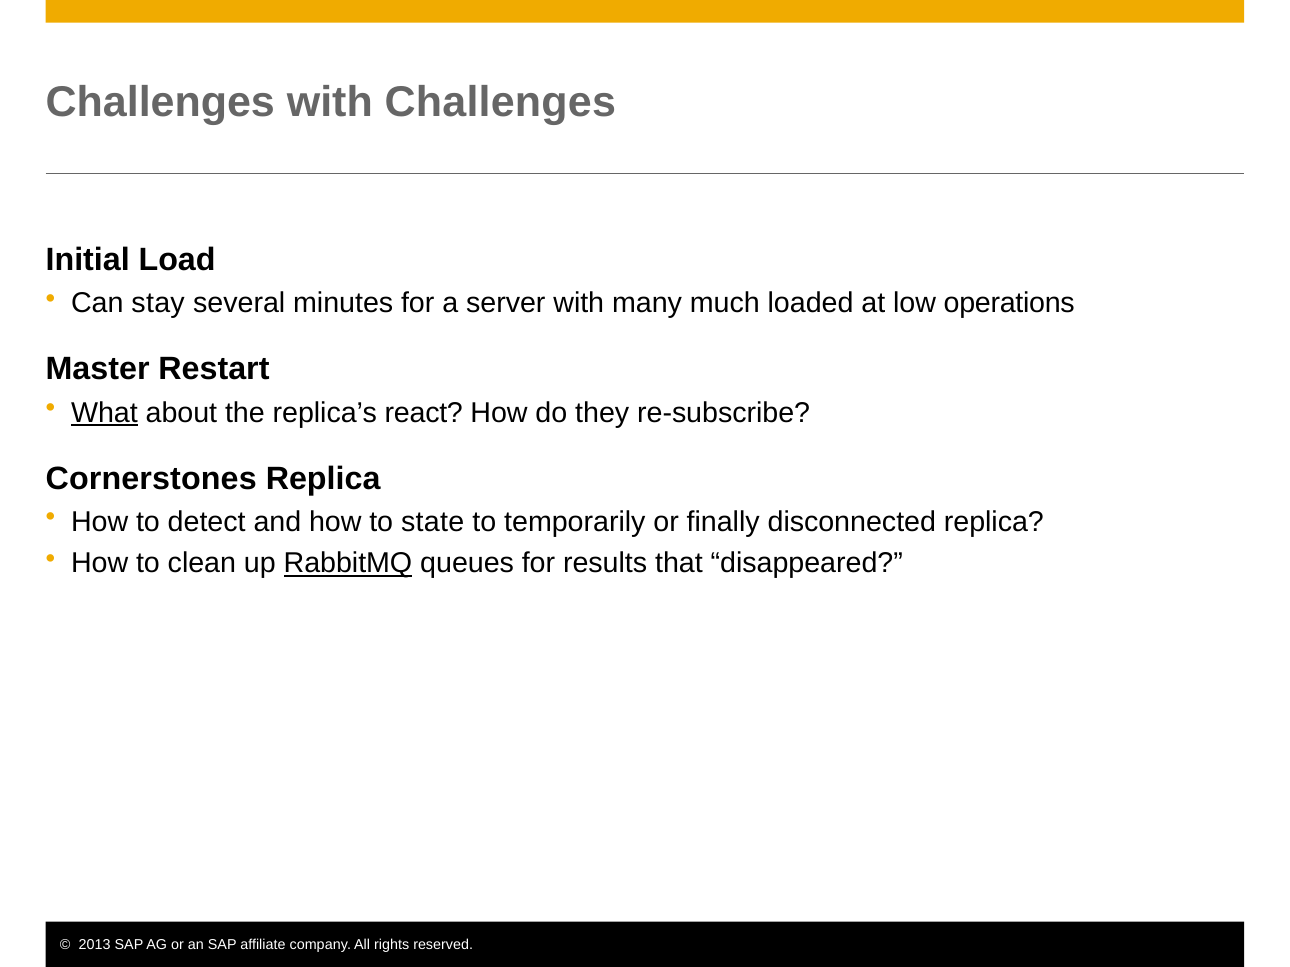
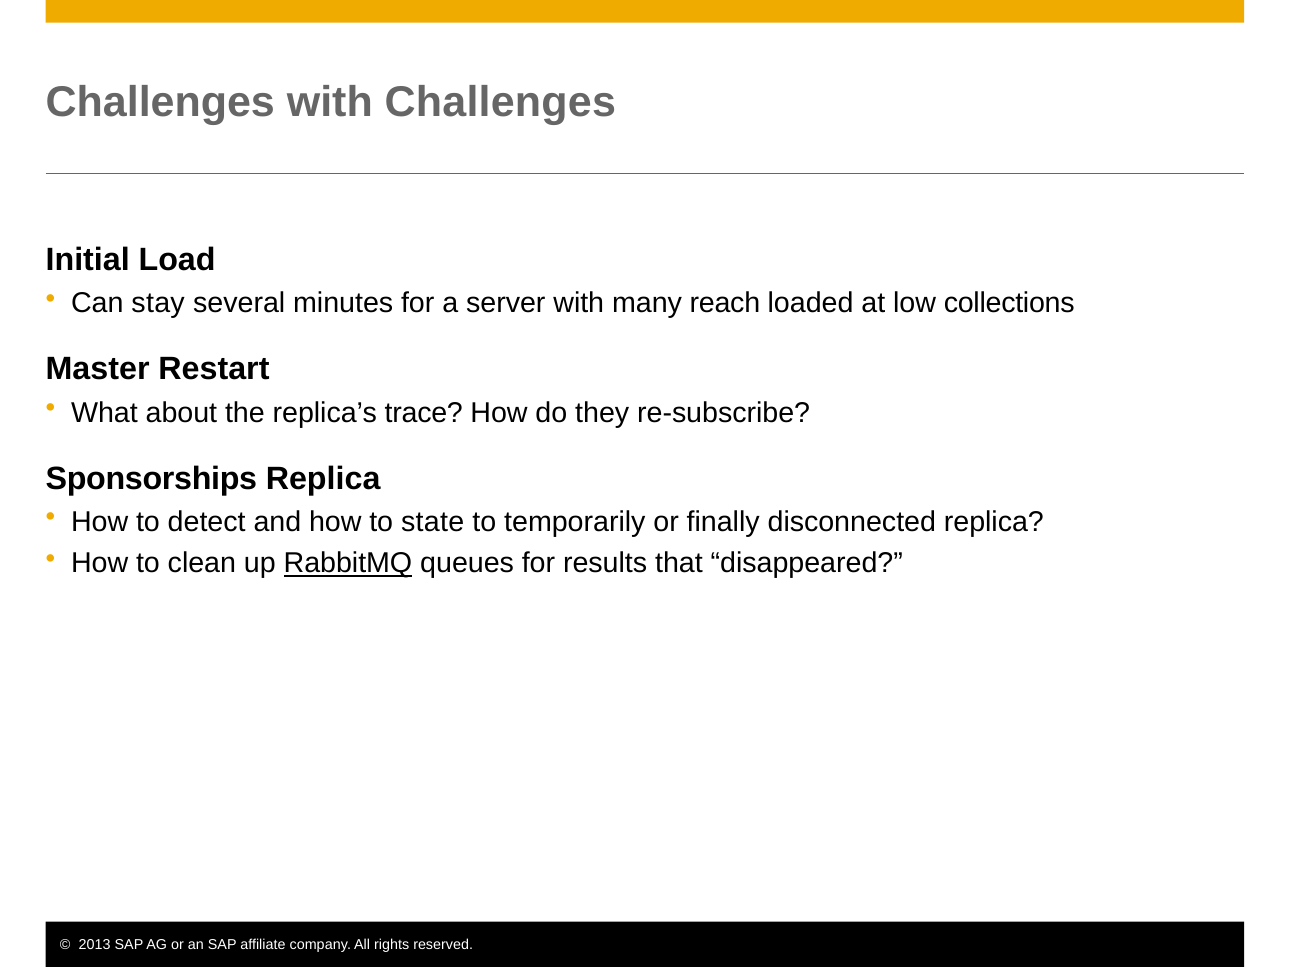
much: much -> reach (725, 304)
operations: operations -> collections (1009, 304)
What underline: present -> none (104, 413)
react: react -> trace (424, 413)
Cornerstones: Cornerstones -> Sponsorships (151, 479)
